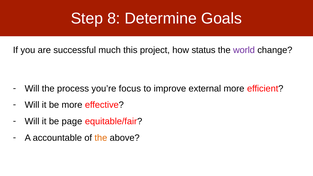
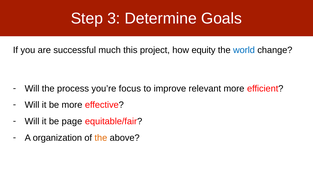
8: 8 -> 3 (114, 19)
status: status -> equity (204, 50)
world colour: purple -> blue (244, 50)
external: external -> relevant (205, 89)
accountable: accountable -> organization (57, 138)
